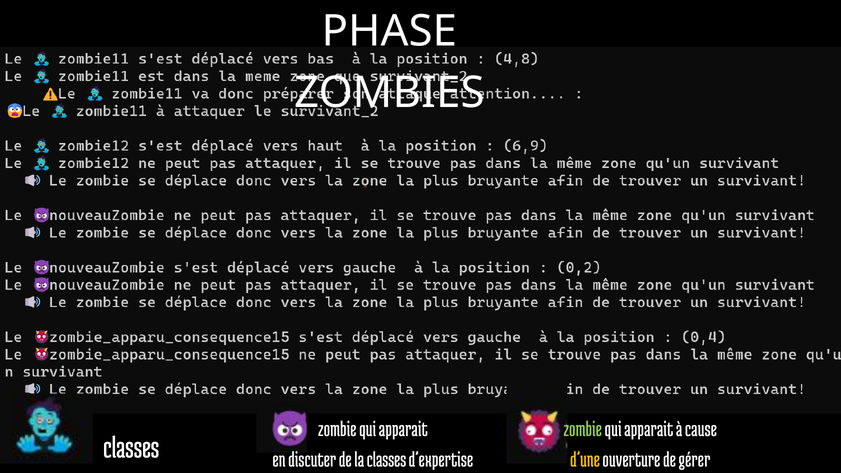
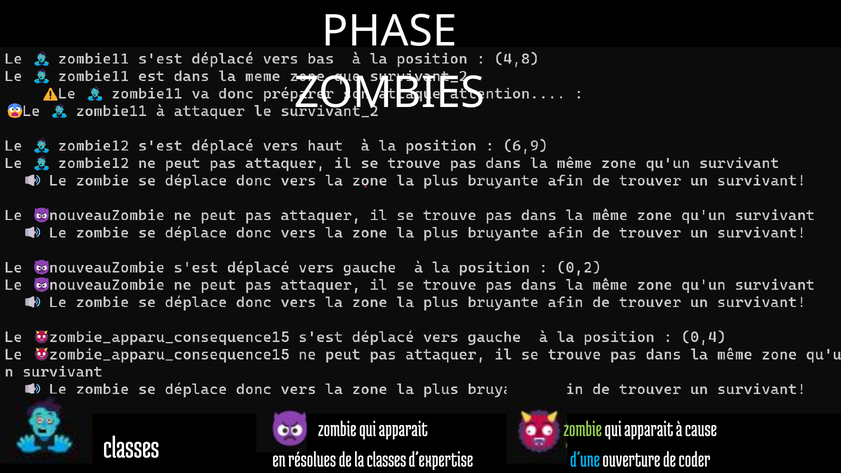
discuter: discuter -> résolues (312, 460)
d’une colour: yellow -> light blue (585, 460)
gérer: gérer -> coder (695, 460)
